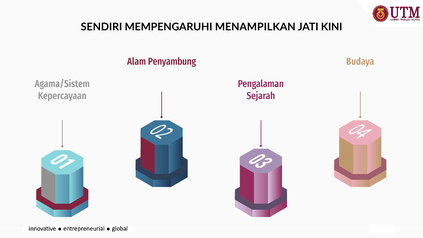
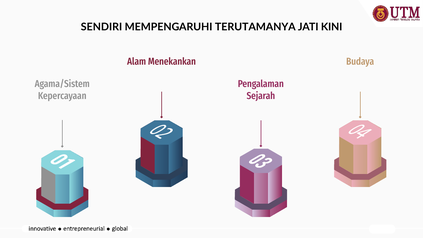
MENAMPILKAN: MENAMPILKAN -> TERUTAMANYA (255, 27)
Penyambung: Penyambung -> Menekankan (172, 61)
